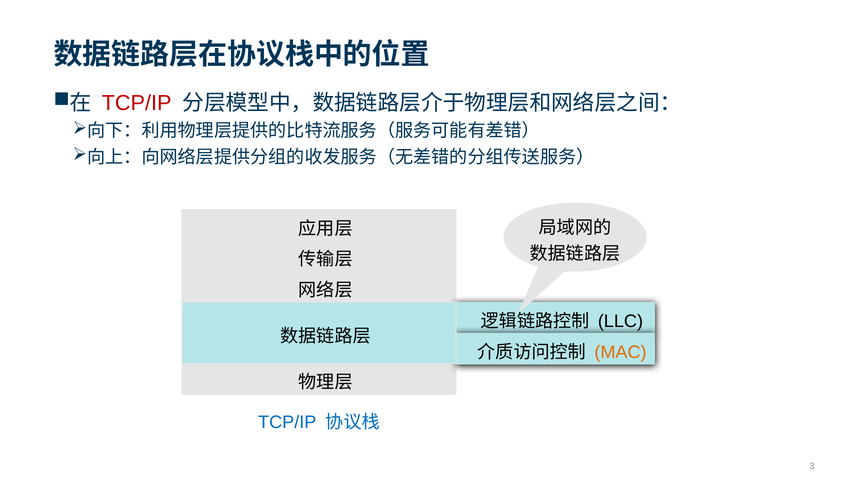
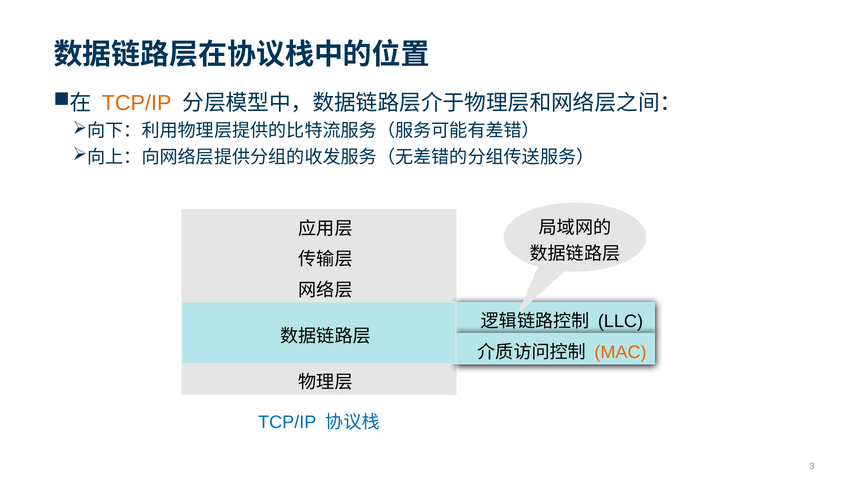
TCP/IP colour: red -> orange (137, 103)
